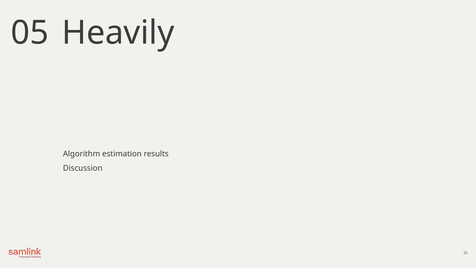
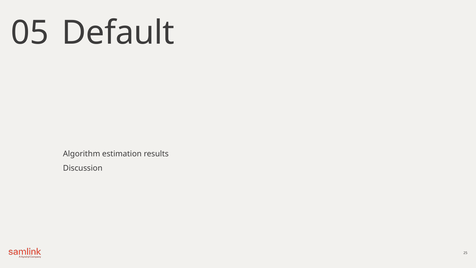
Heavily: Heavily -> Default (118, 33)
